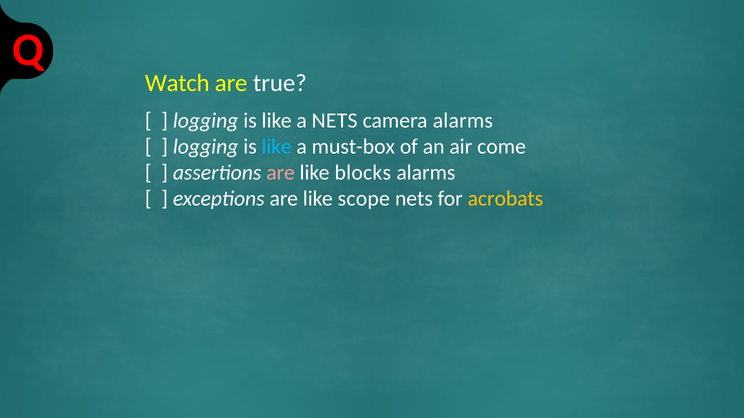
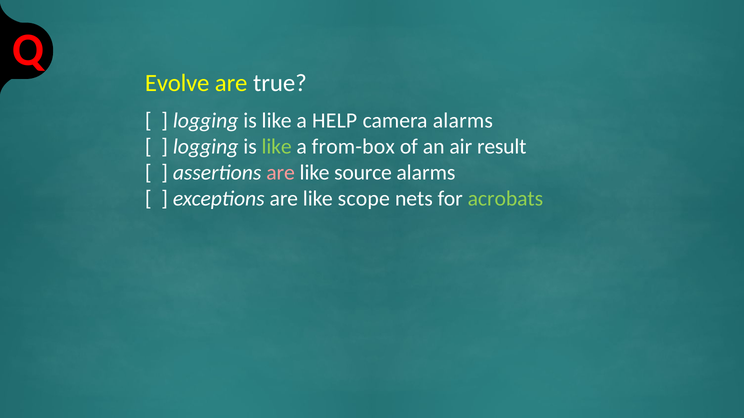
Watch: Watch -> Evolve (177, 83)
a NETS: NETS -> HELP (335, 121)
like colour: light blue -> light green (277, 147)
must-box: must-box -> from-box (353, 147)
come: come -> result (502, 147)
blocks: blocks -> source (363, 173)
acrobats colour: yellow -> light green (505, 199)
